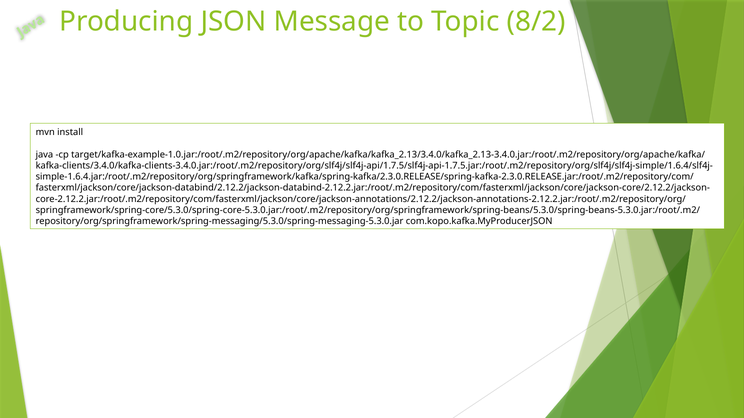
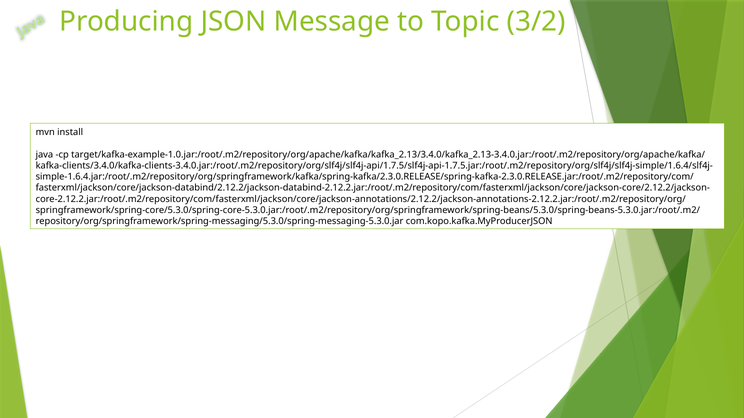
8/2: 8/2 -> 3/2 (536, 21)
